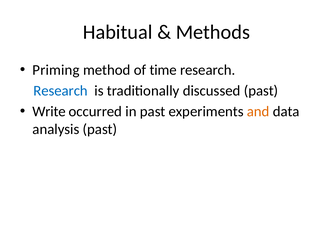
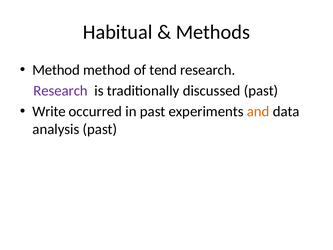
Priming: Priming -> Method (56, 70)
time: time -> tend (163, 70)
Research colour: blue -> purple (61, 91)
